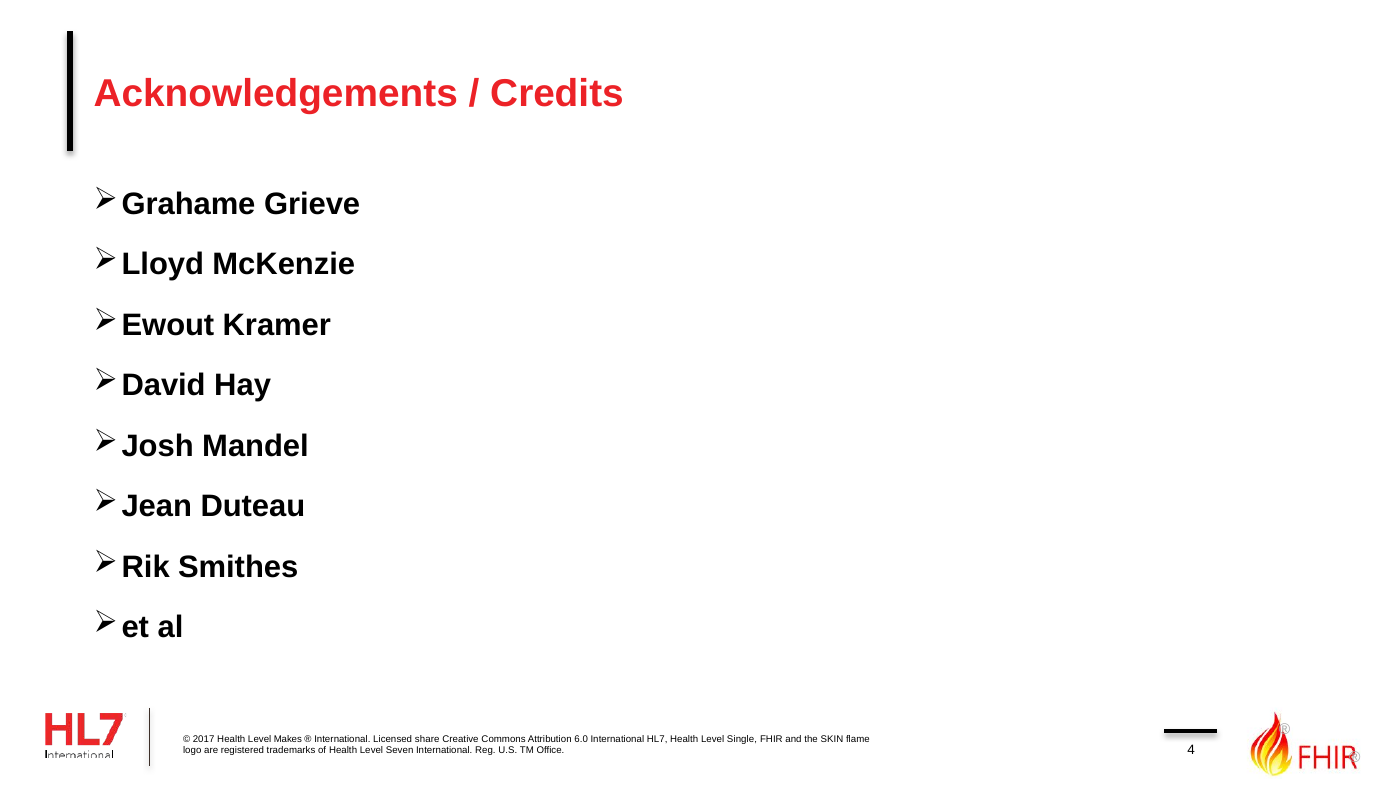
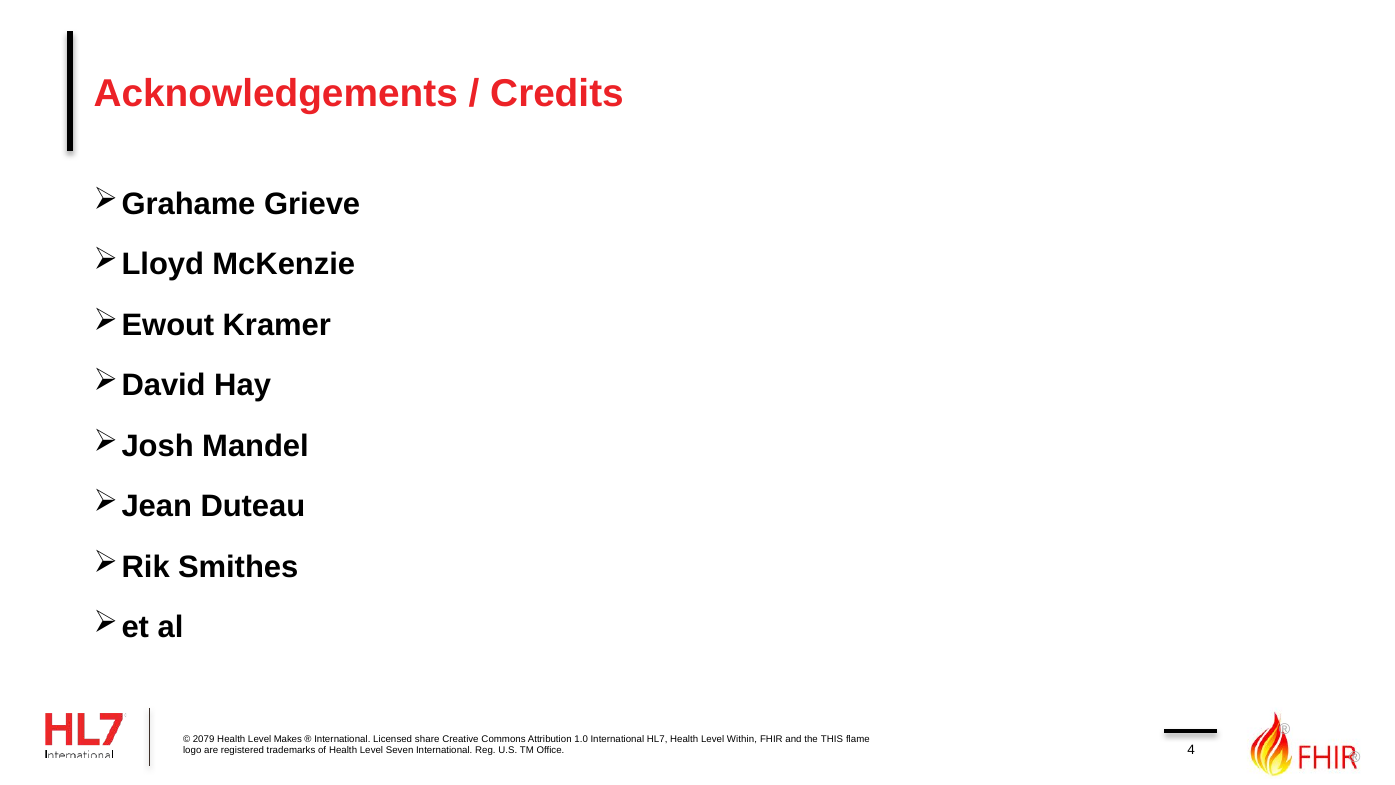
2017: 2017 -> 2079 (204, 739)
6.0: 6.0 -> 1.0 (581, 739)
Single: Single -> Within (742, 739)
SKIN: SKIN -> THIS (832, 739)
